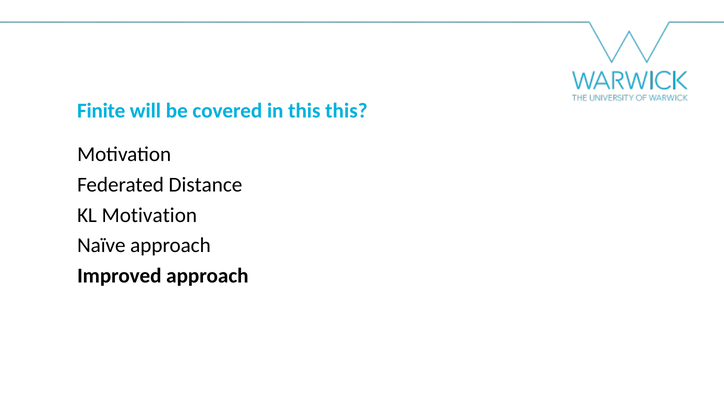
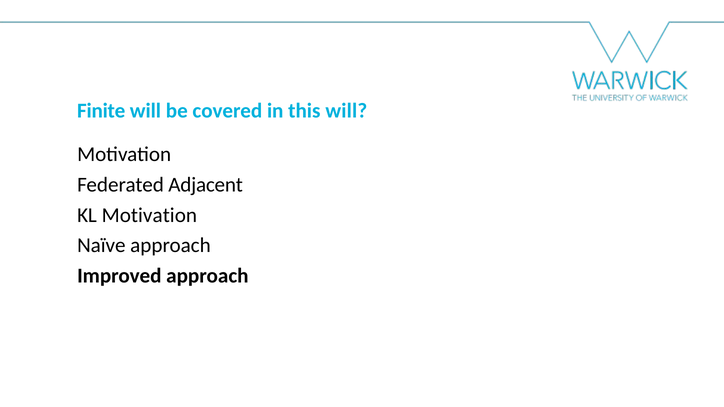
this this: this -> will (346, 111)
Distance: Distance -> Adjacent (206, 185)
